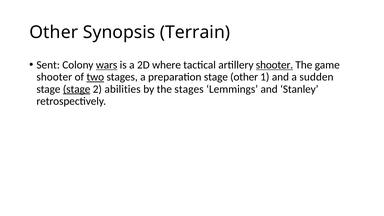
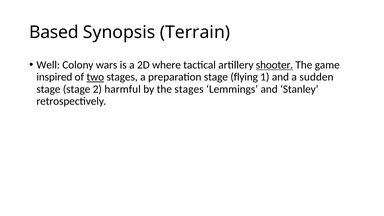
Other: Other -> Based (54, 32)
Sent: Sent -> Well (48, 65)
wars underline: present -> none (107, 65)
shooter: shooter -> inspired (54, 77)
stage other: other -> flying (244, 77)
stage underline: present -> none (77, 89)
abilities: abilities -> harmful (123, 89)
